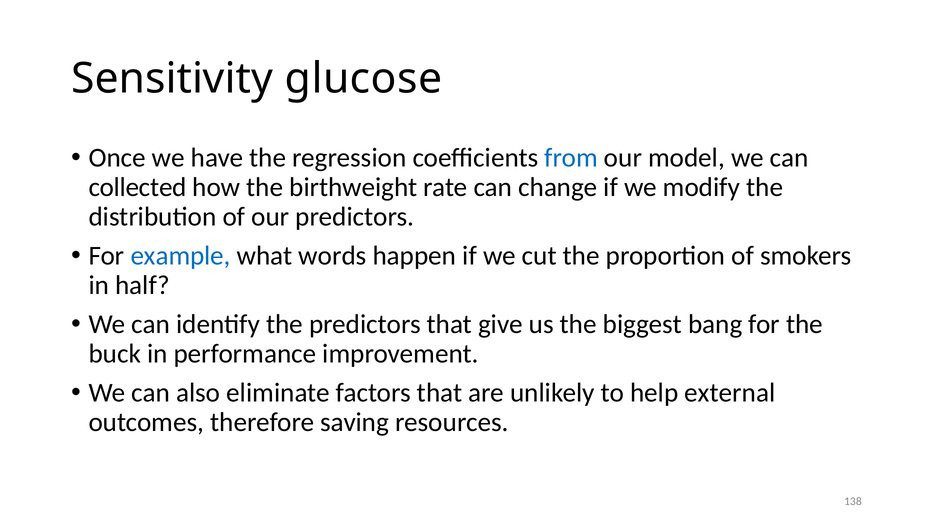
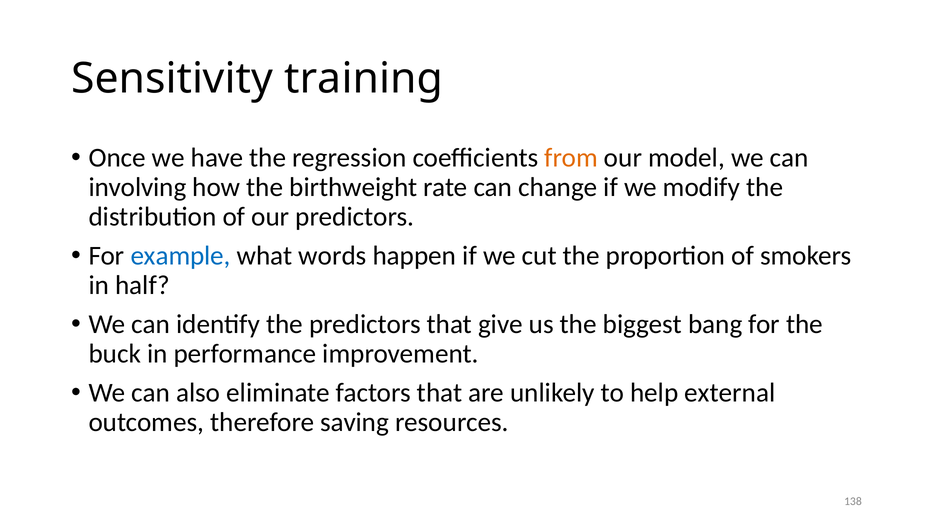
glucose: glucose -> training (364, 78)
from colour: blue -> orange (571, 158)
collected: collected -> involving (137, 187)
